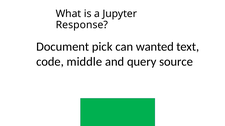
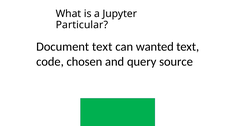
Response: Response -> Particular (82, 25)
Document pick: pick -> text (102, 47)
middle: middle -> chosen (84, 62)
